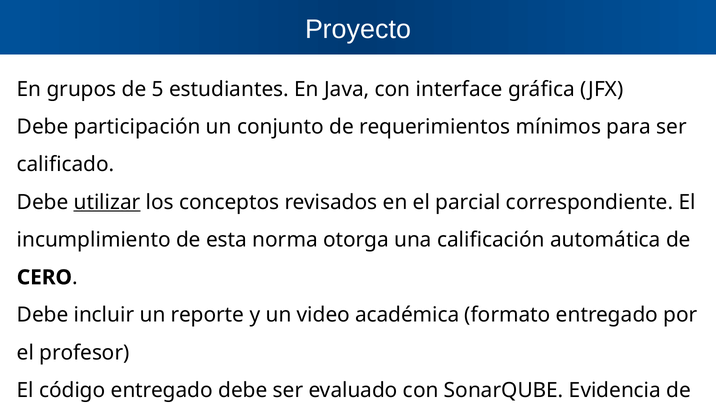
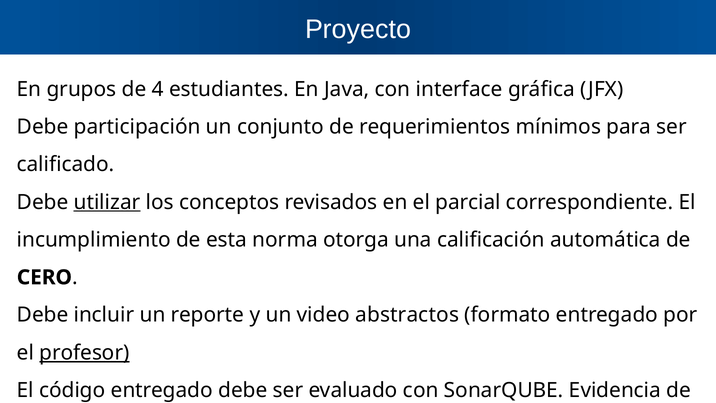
5: 5 -> 4 (158, 89)
académica: académica -> abstractos (407, 315)
profesor underline: none -> present (84, 352)
